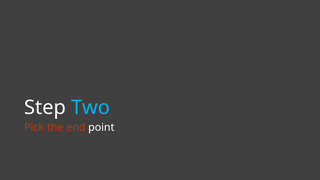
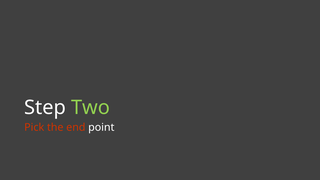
Two colour: light blue -> light green (91, 108)
